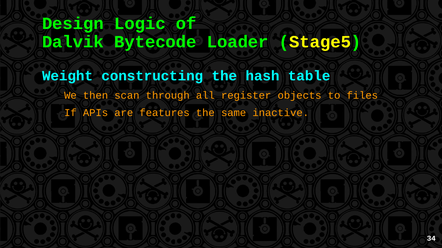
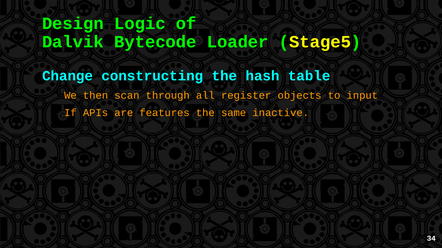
Weight: Weight -> Change (68, 76)
files: files -> input (362, 95)
